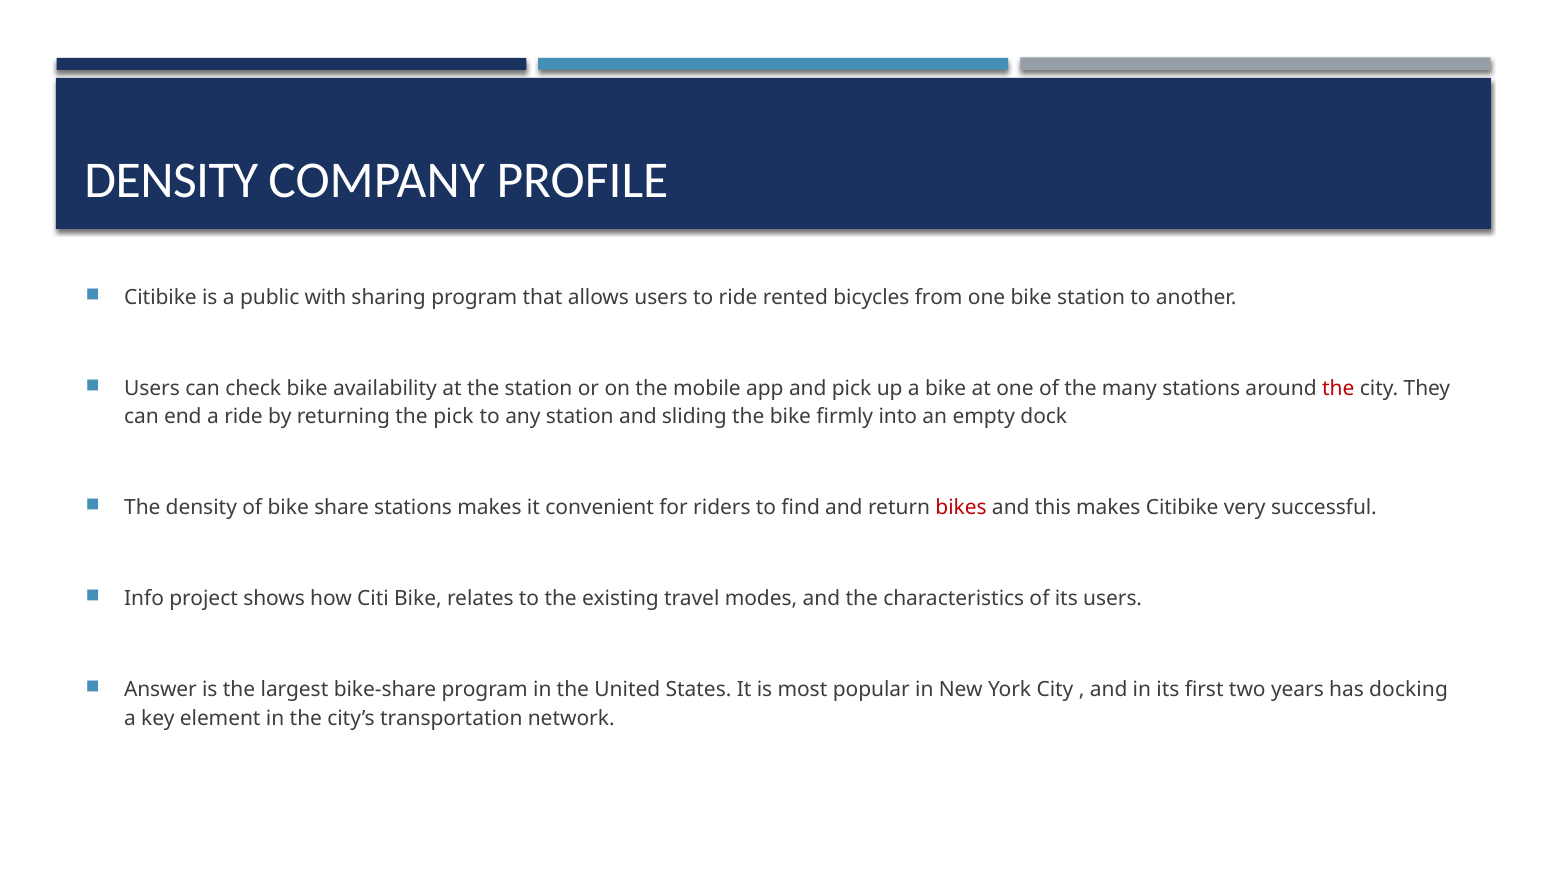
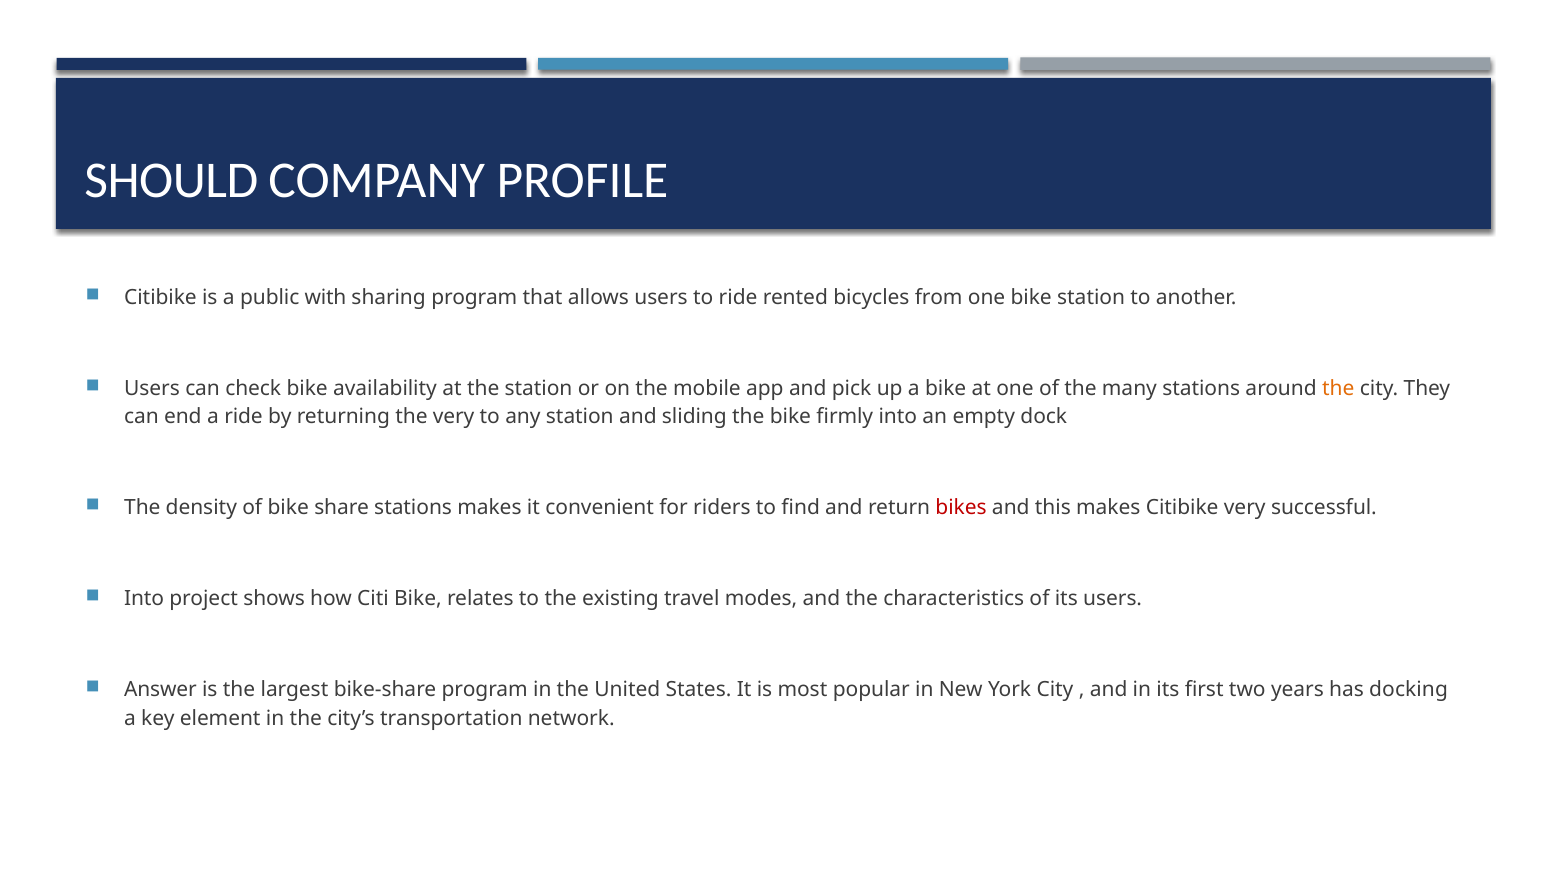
DENSITY: DENSITY -> SHOULD (171, 181)
the colour: red -> orange (1338, 389)
the pick: pick -> very (454, 417)
Info: Info -> Into (144, 599)
